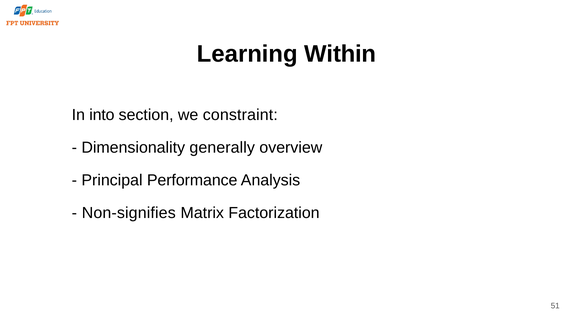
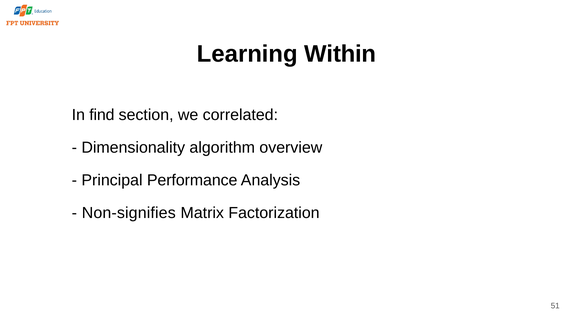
into: into -> find (102, 115)
constraint: constraint -> correlated (240, 115)
generally: generally -> algorithm (222, 147)
